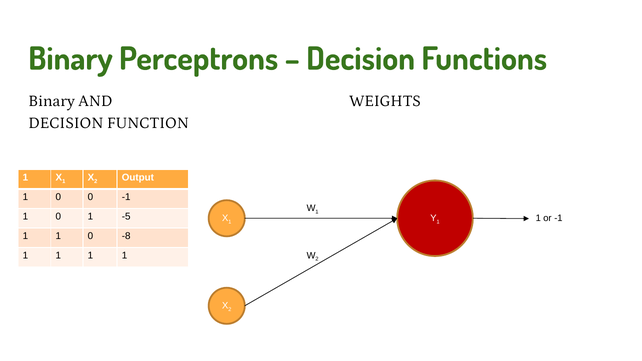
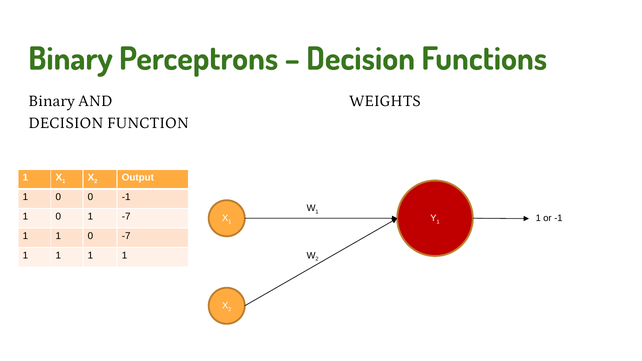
1 -5: -5 -> -7 (126, 217)
0 -8: -8 -> -7 (126, 236)
